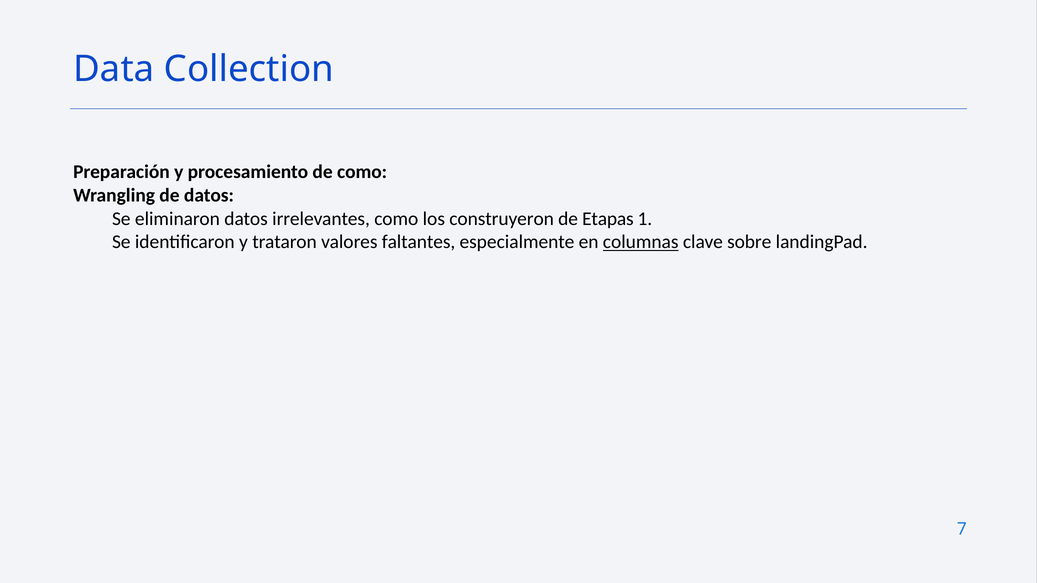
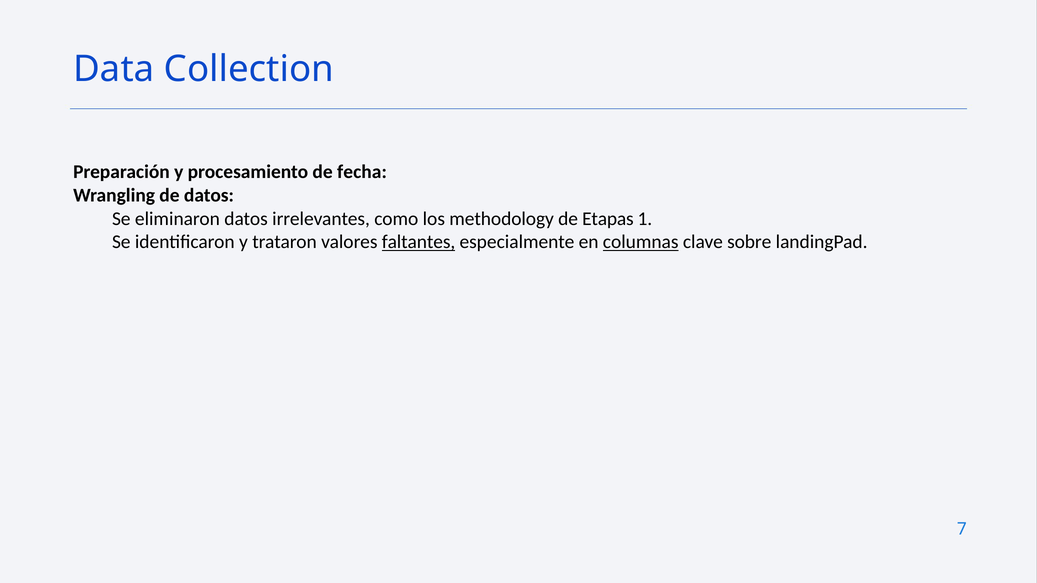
de como: como -> fecha (362, 172)
construyeron: construyeron -> methodology (502, 219)
faltantes underline: none -> present (419, 242)
